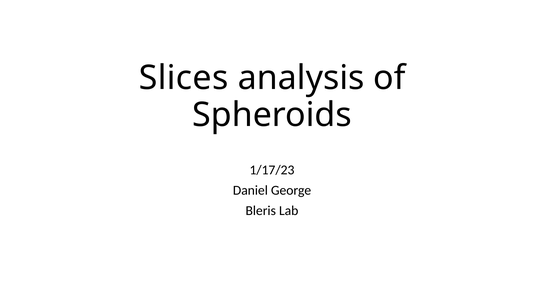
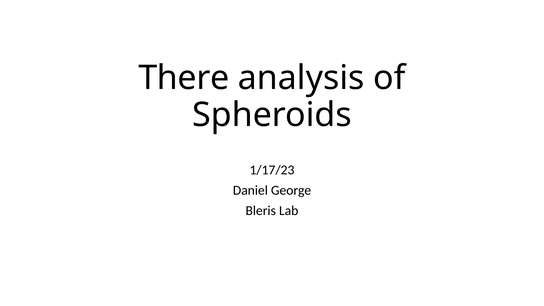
Slices: Slices -> There (184, 78)
